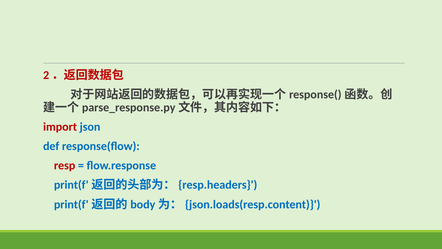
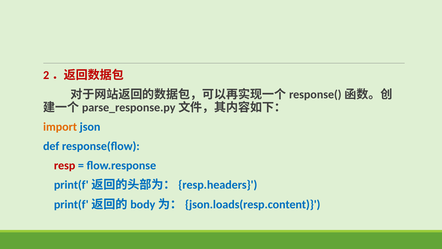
import colour: red -> orange (60, 127)
